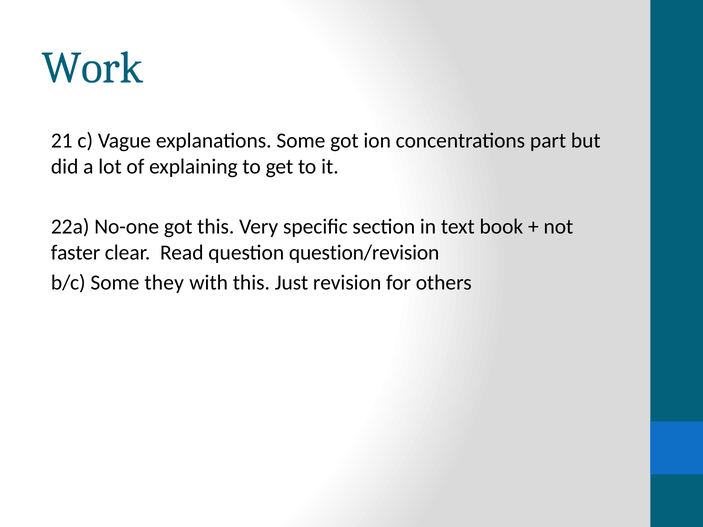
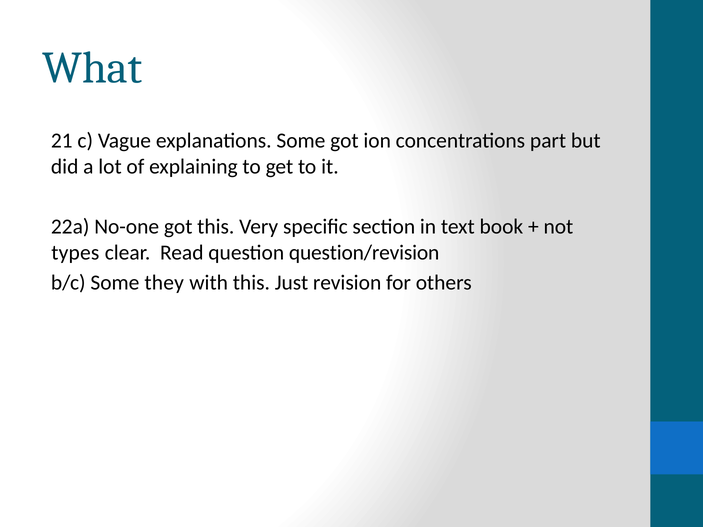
Work: Work -> What (92, 68)
faster: faster -> types (75, 253)
